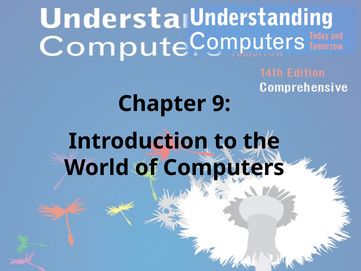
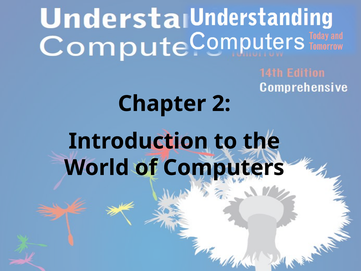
9: 9 -> 2 (221, 104)
